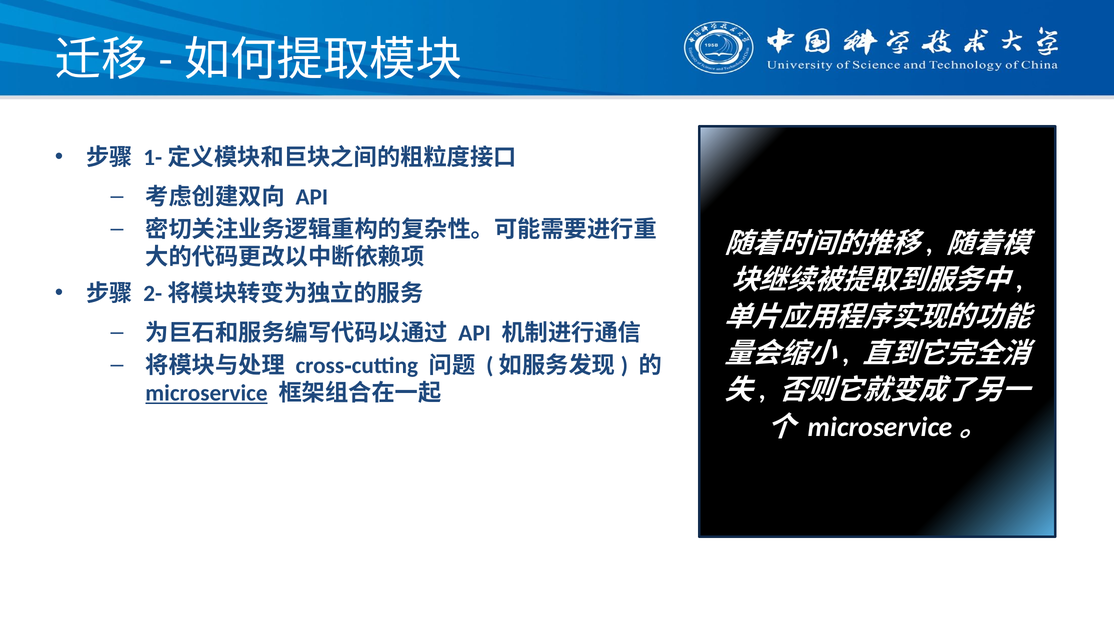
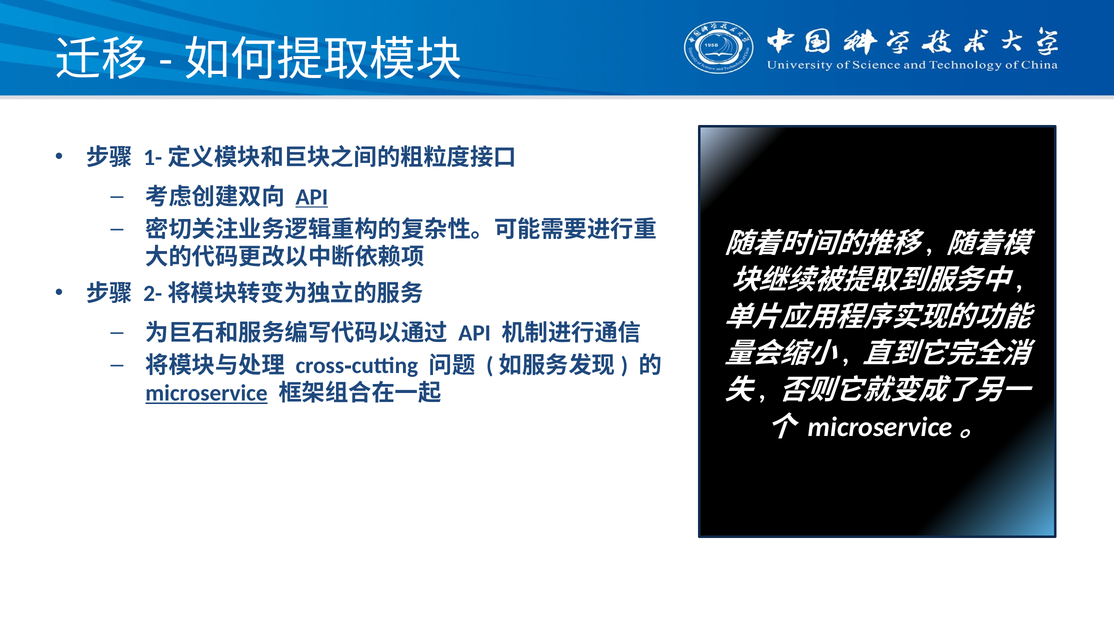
API underline: none -> present (312, 197)
